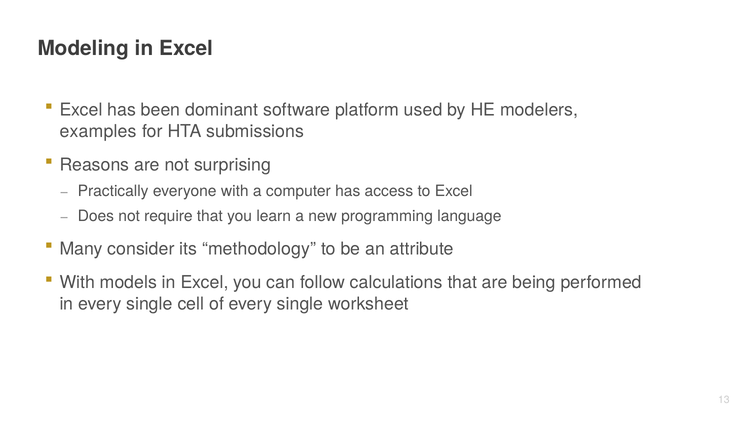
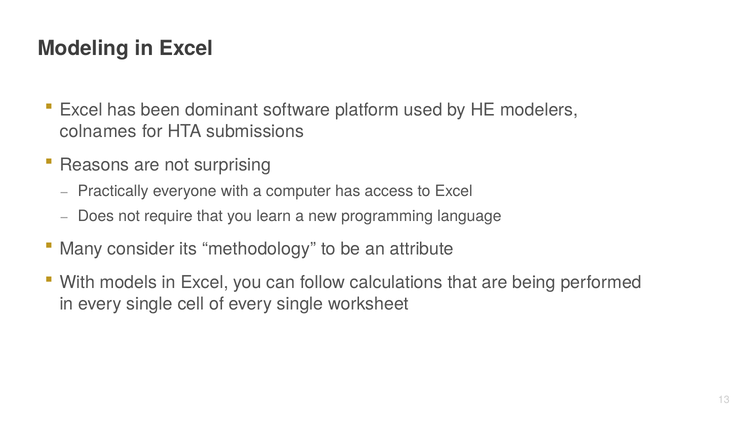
examples: examples -> colnames (98, 131)
